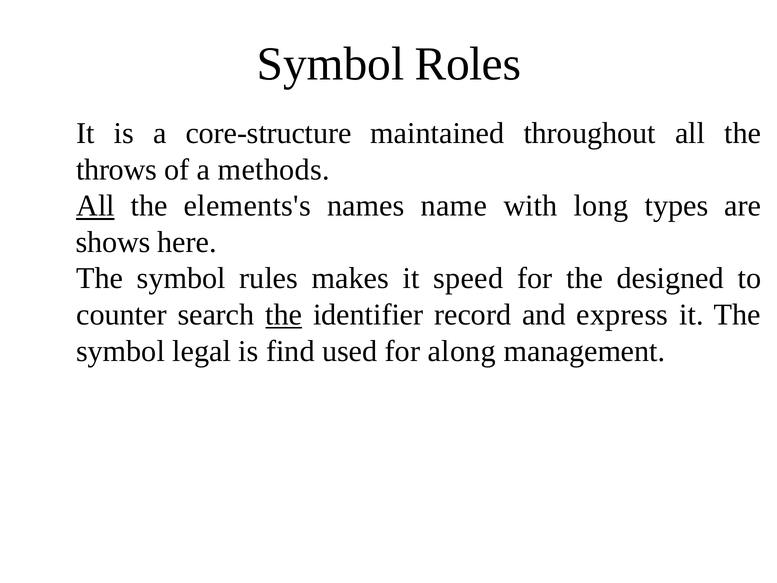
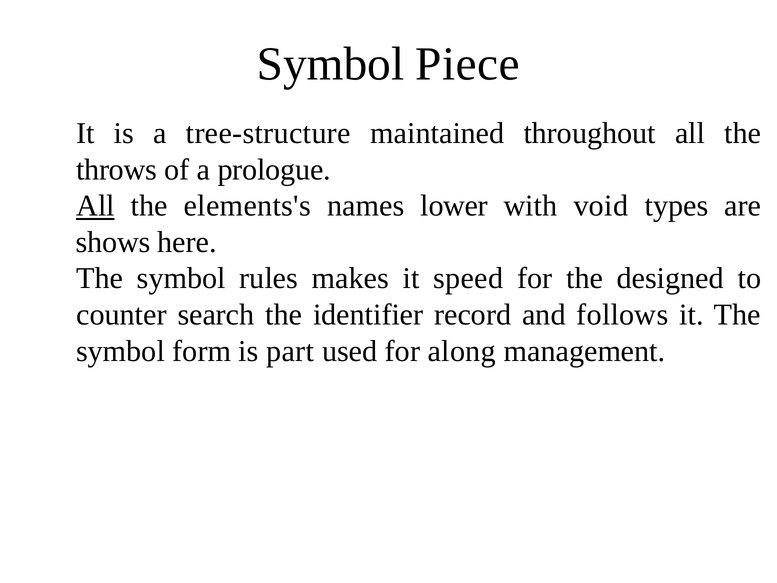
Roles: Roles -> Piece (467, 64)
core-structure: core-structure -> tree-structure (268, 133)
methods: methods -> prologue (274, 170)
name: name -> lower (454, 206)
long: long -> void (601, 206)
the underline: present -> none (284, 315)
express: express -> follows (622, 315)
legal: legal -> form (202, 351)
find: find -> part (290, 351)
